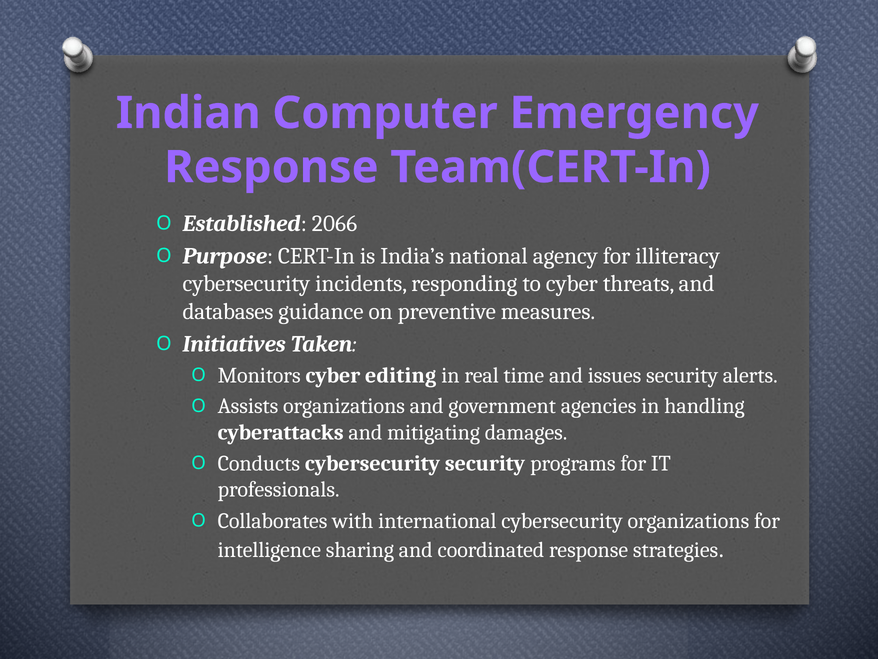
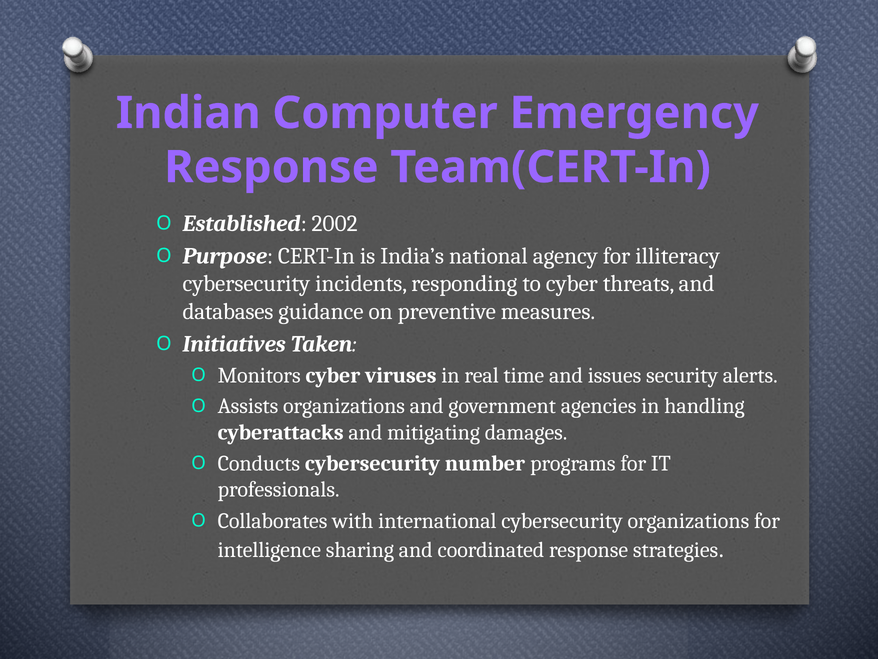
2066: 2066 -> 2002 (335, 223)
editing: editing -> viruses (401, 375)
cybersecurity security: security -> number (485, 463)
